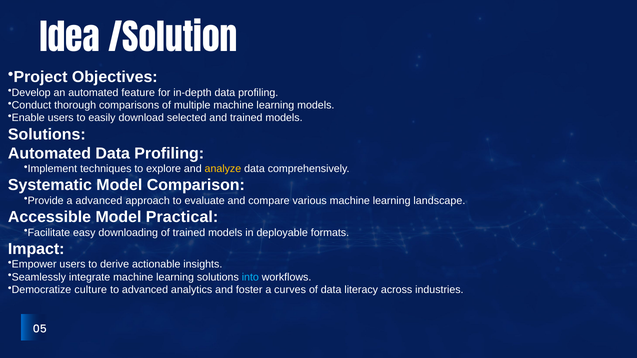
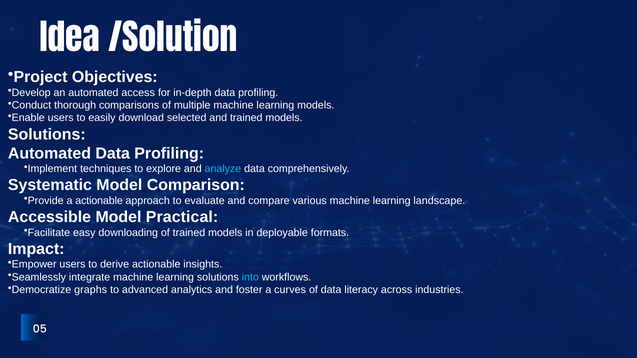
feature: feature -> access (138, 93)
analyze colour: yellow -> light blue (223, 169)
a advanced: advanced -> actionable (99, 201)
culture: culture -> graphs (91, 290)
